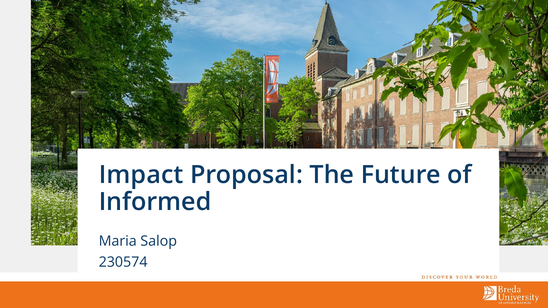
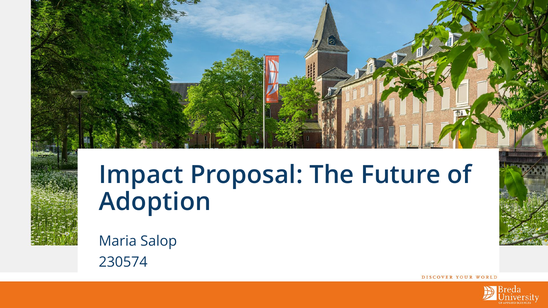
Informed: Informed -> Adoption (155, 202)
